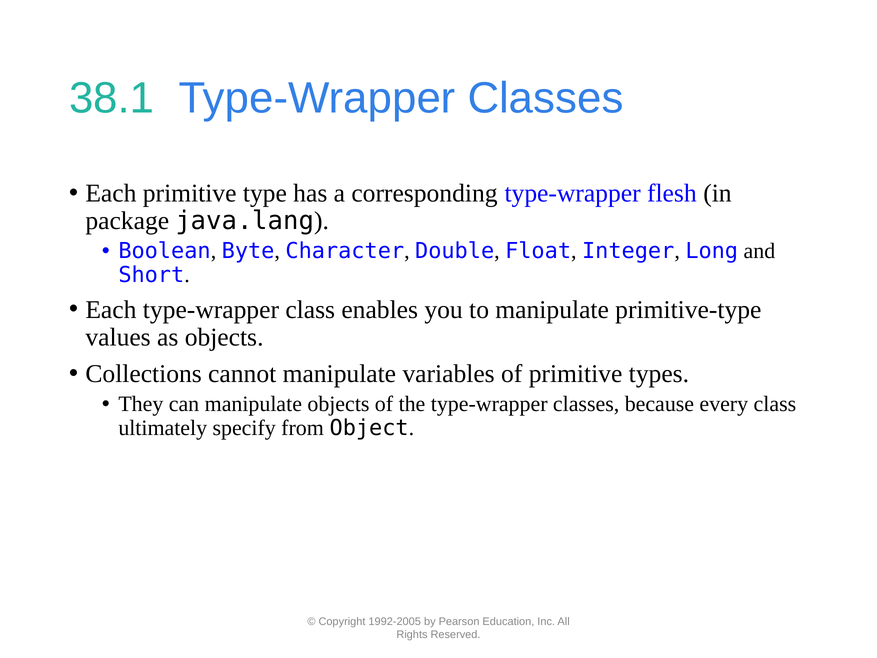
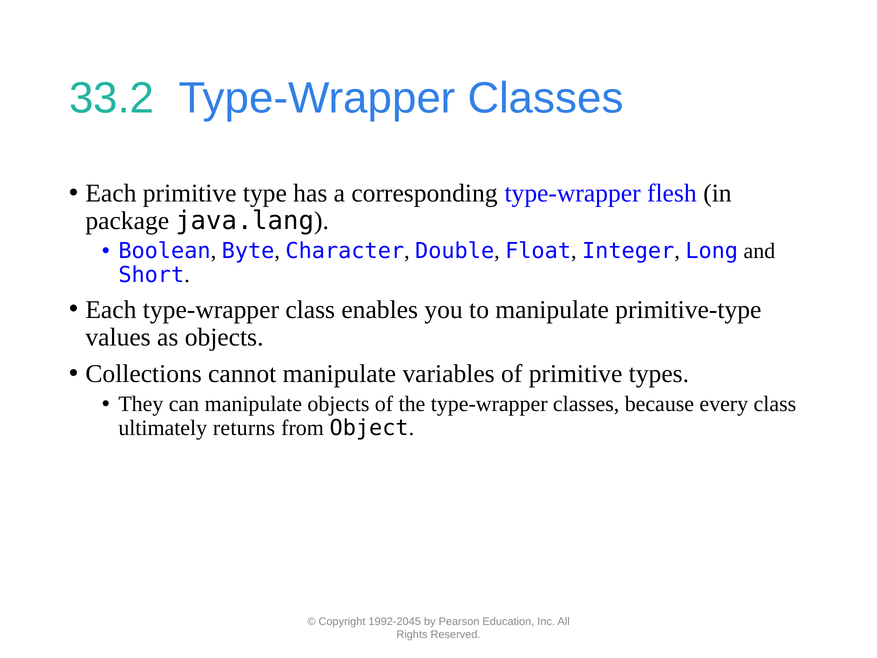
38.1: 38.1 -> 33.2 (112, 98)
specify: specify -> returns (244, 428)
1992-2005: 1992-2005 -> 1992-2045 (395, 621)
